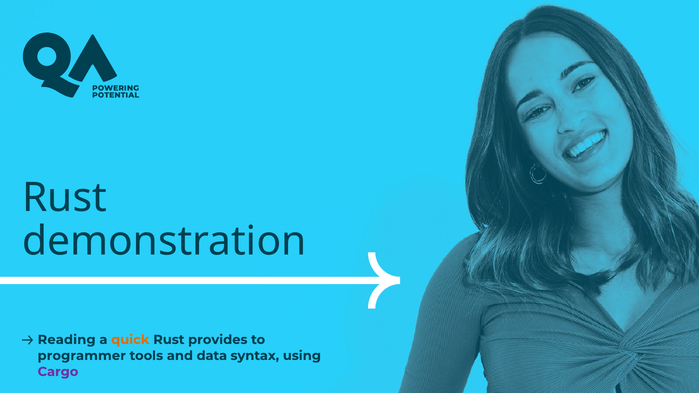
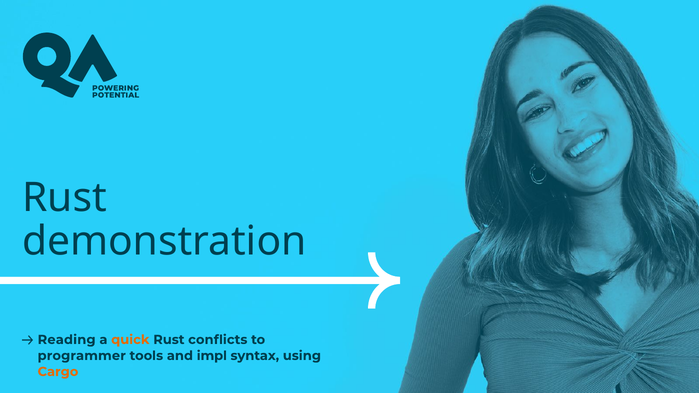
provides: provides -> conflicts (218, 340)
data: data -> impl (212, 356)
Cargo colour: purple -> orange (58, 372)
